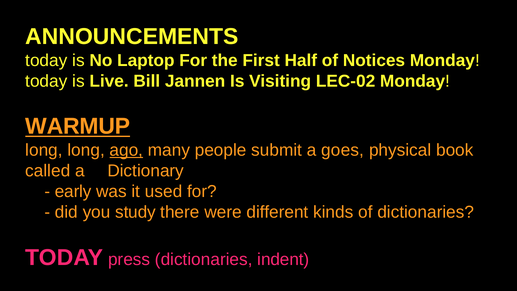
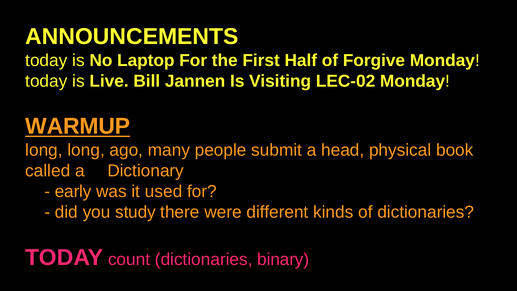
Notices: Notices -> Forgive (374, 60)
ago underline: present -> none (126, 150)
goes: goes -> head (343, 150)
press: press -> count (129, 259)
indent: indent -> binary (283, 259)
